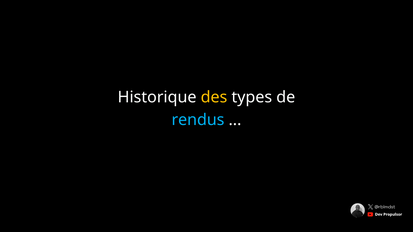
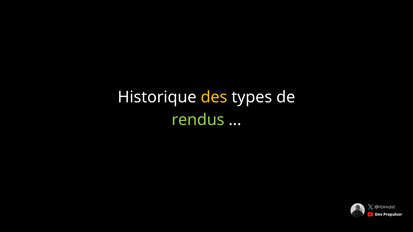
rendus colour: light blue -> light green (198, 120)
